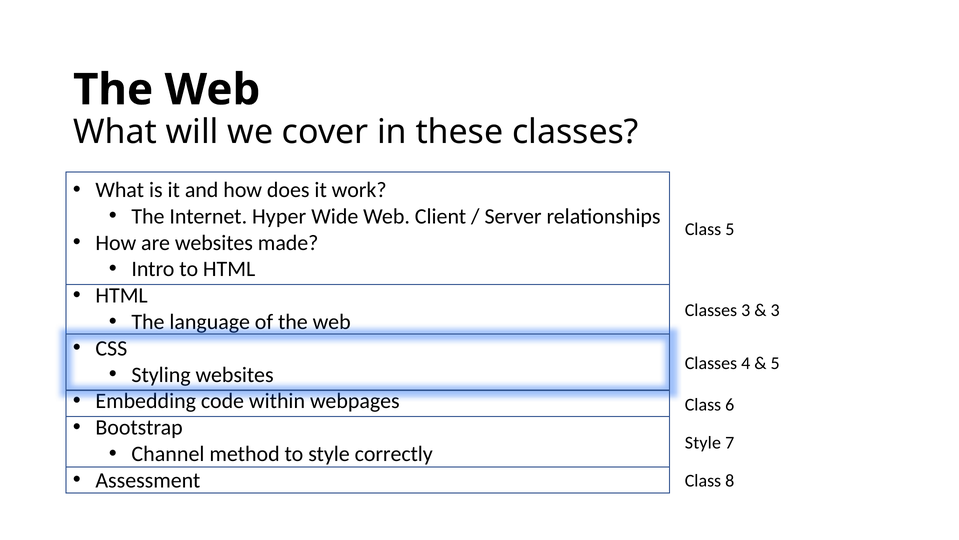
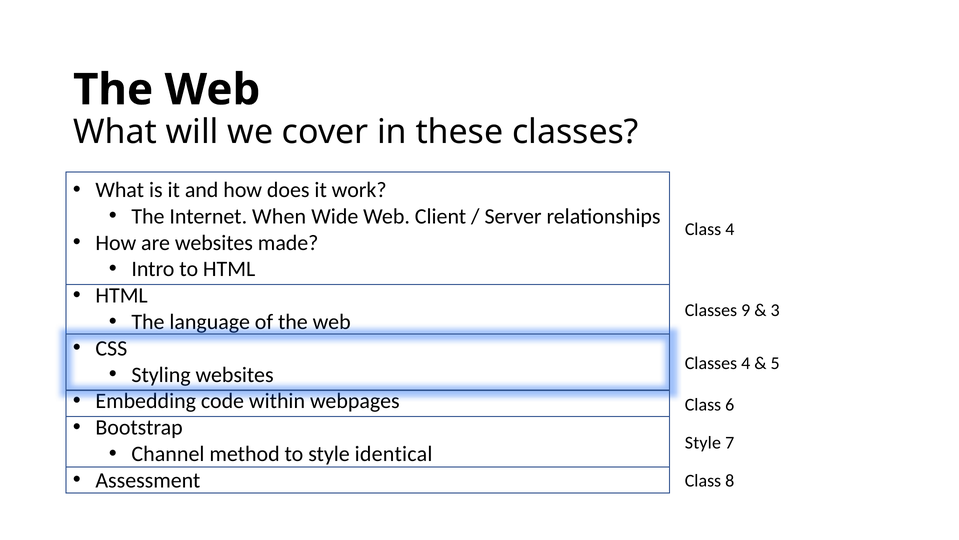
Hyper: Hyper -> When (279, 216)
Class 5: 5 -> 4 (730, 229)
Classes 3: 3 -> 9 (746, 310)
correctly: correctly -> identical (394, 453)
